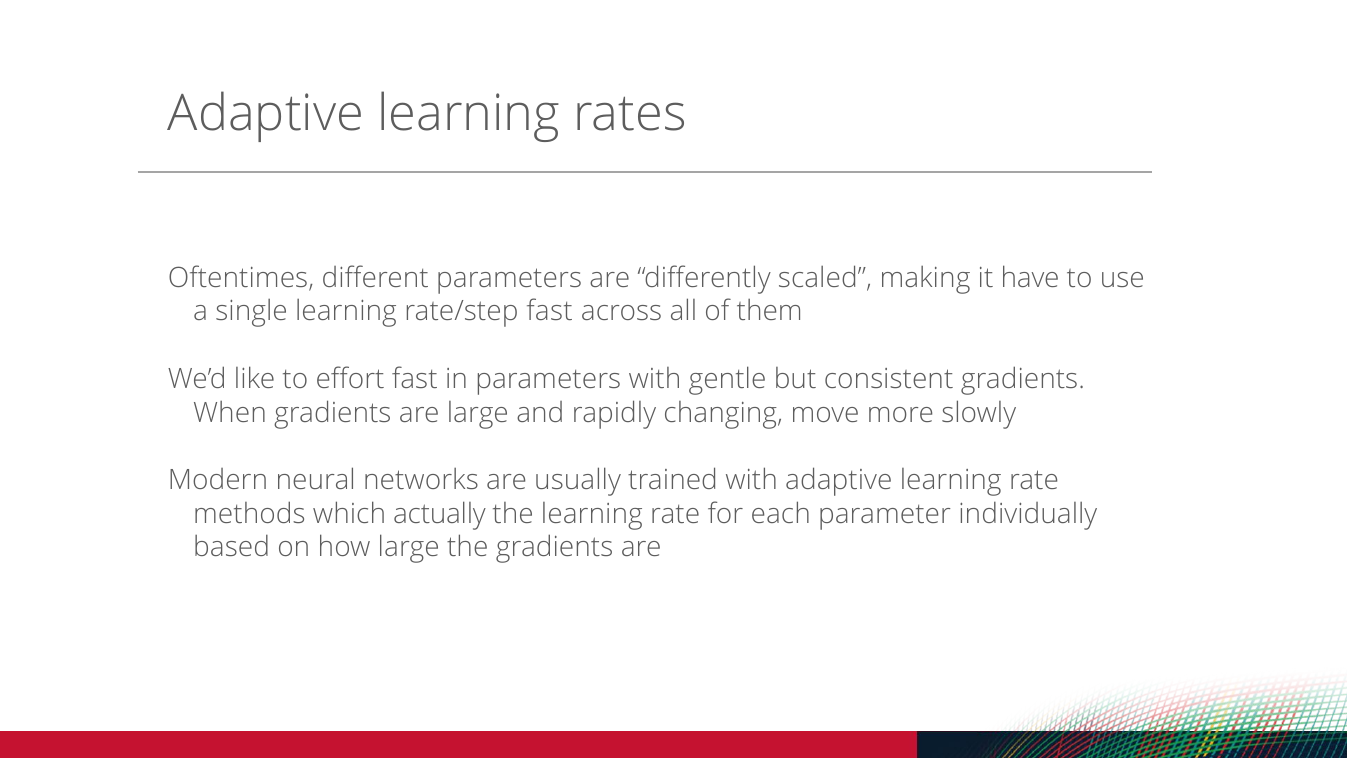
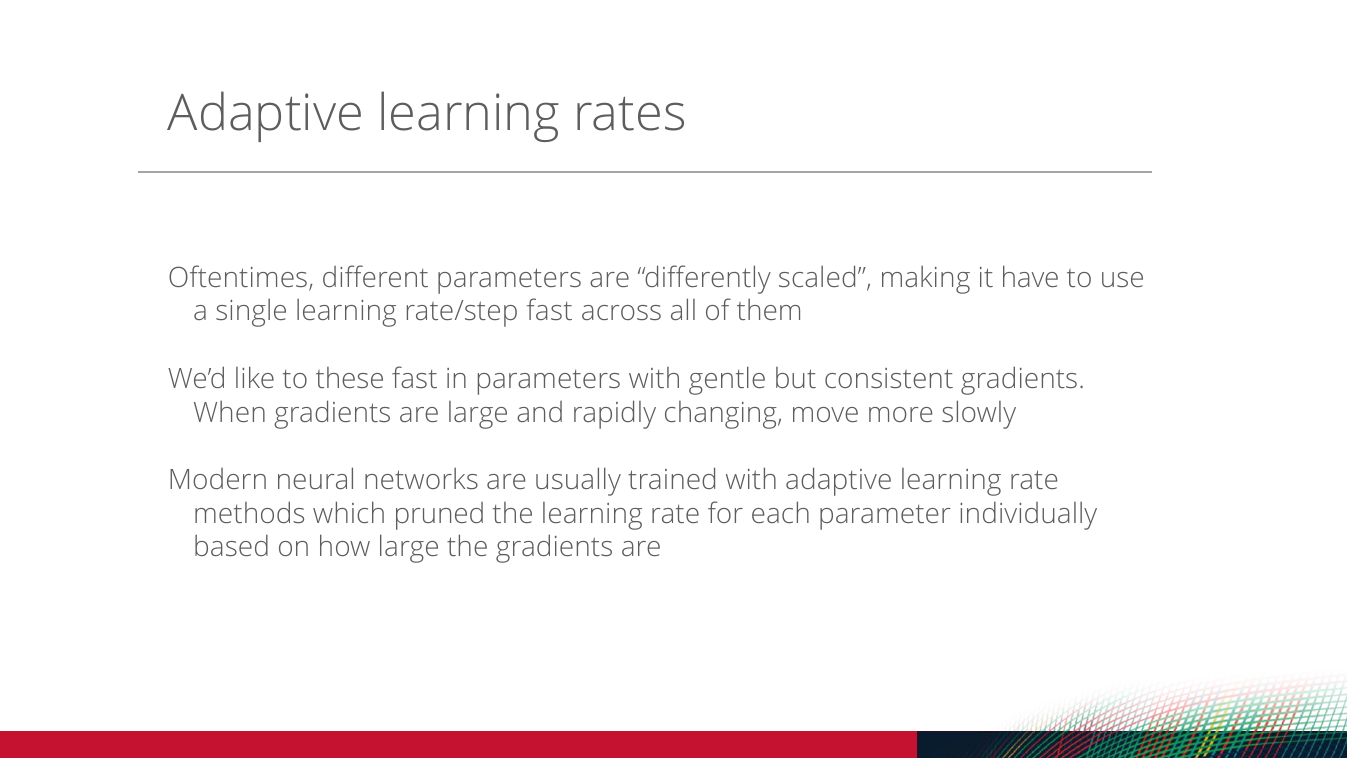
effort: effort -> these (350, 379)
actually: actually -> pruned (439, 514)
